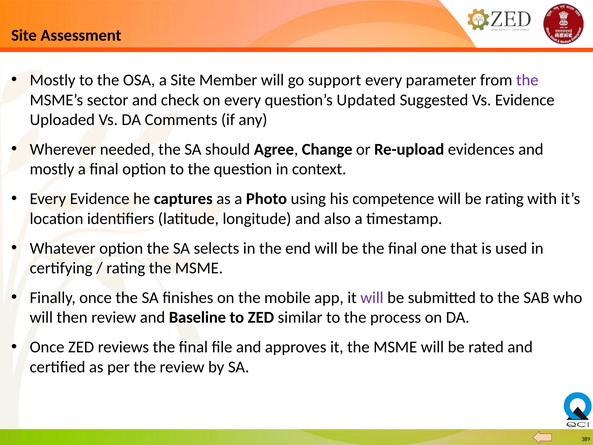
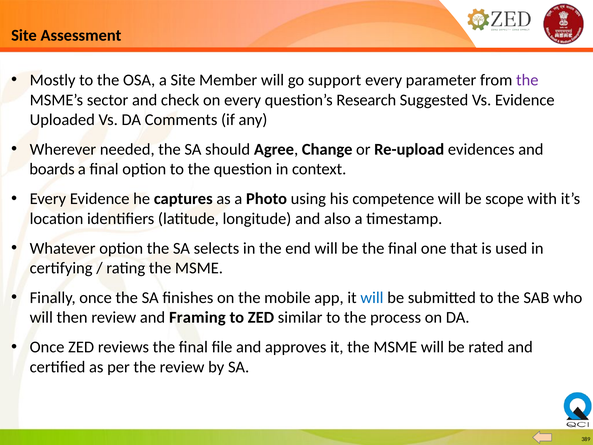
Updated: Updated -> Research (366, 100)
mostly: mostly -> boards (52, 169)
be rating: rating -> scope (504, 199)
will colour: purple -> blue (372, 298)
Baseline: Baseline -> Framing (197, 317)
